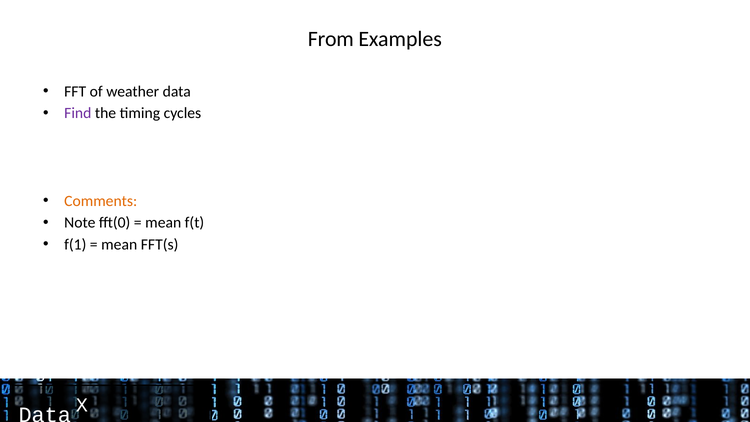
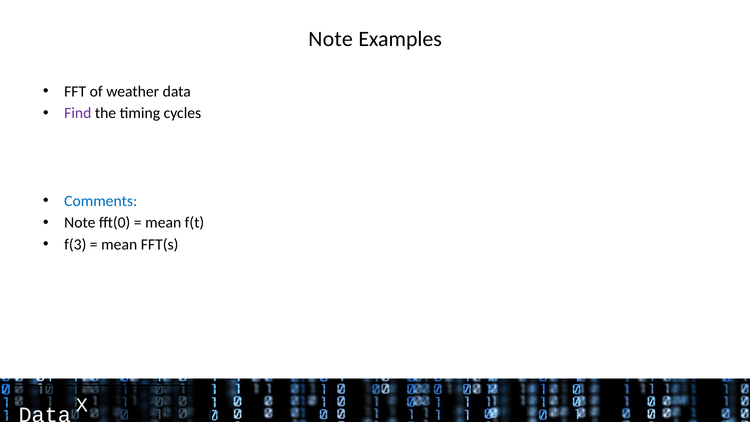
From: From -> Note (331, 39)
Comments colour: orange -> blue (101, 201)
f(1: f(1 -> f(3 (75, 245)
